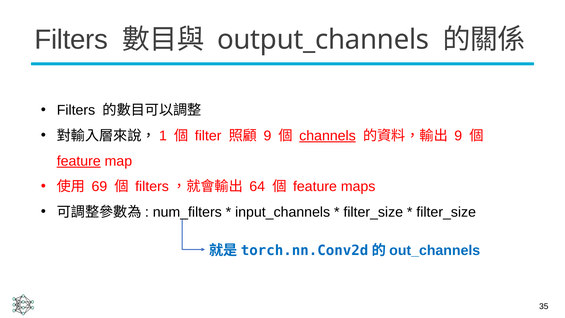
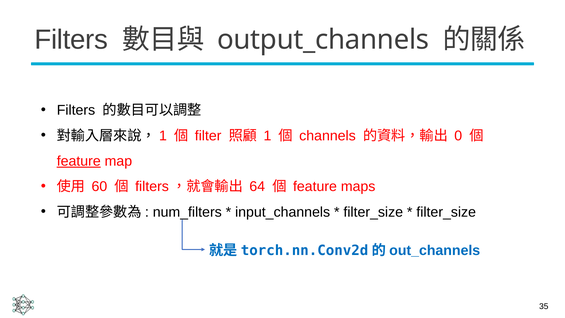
9: 9 -> 1 (267, 136)
channels underline: present -> none (327, 136)
9: 9 -> 0 (458, 136)
69: 69 -> 60 (99, 186)
